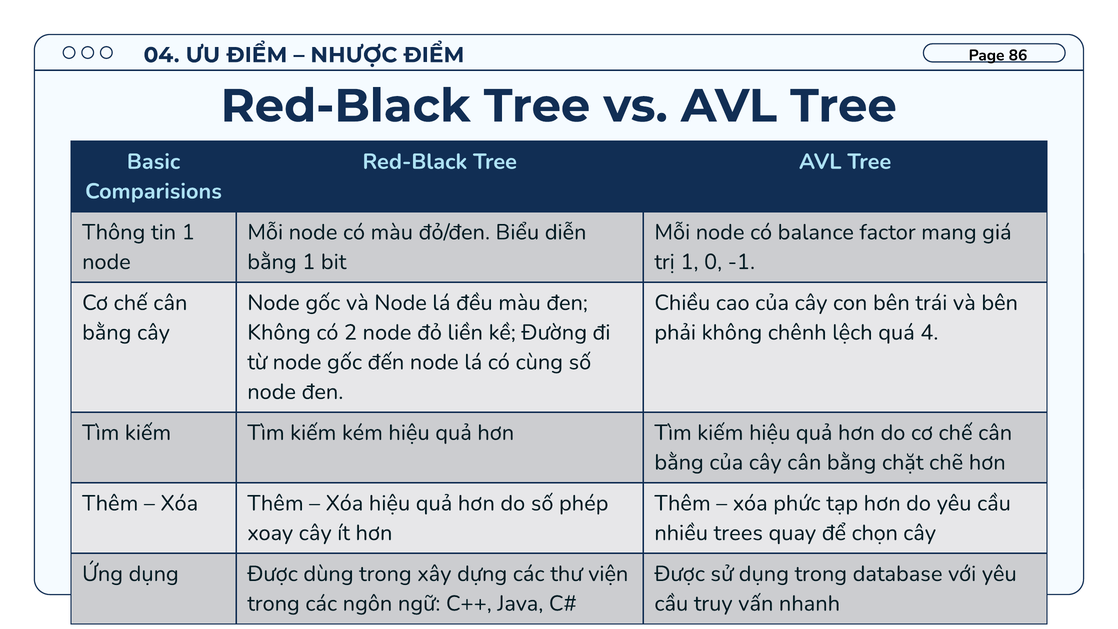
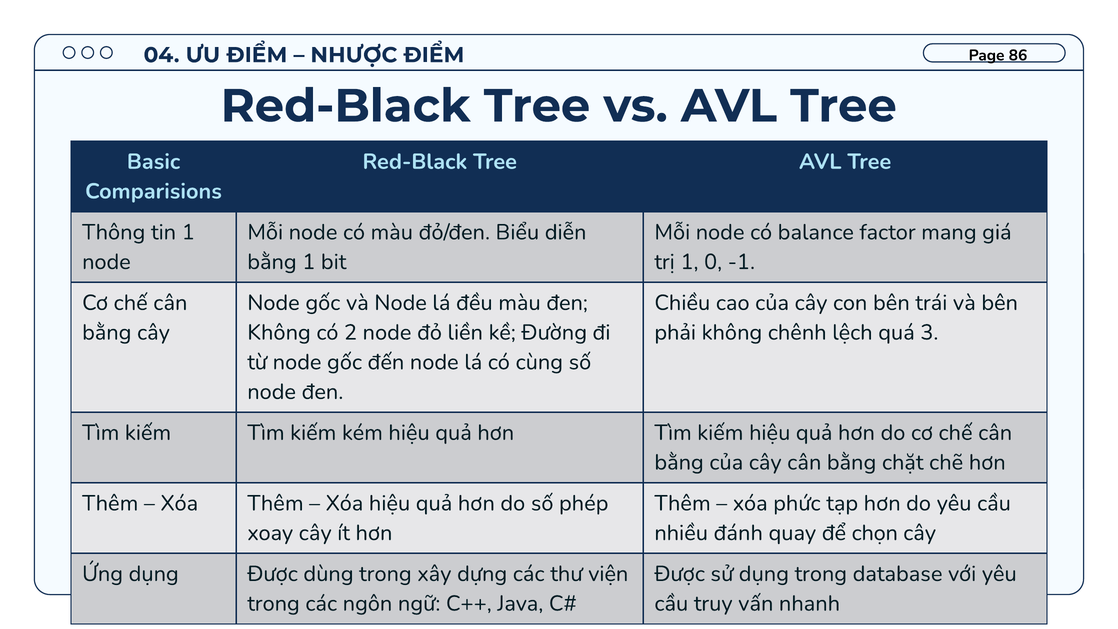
4: 4 -> 3 (929, 332)
trees: trees -> đánh (738, 533)
